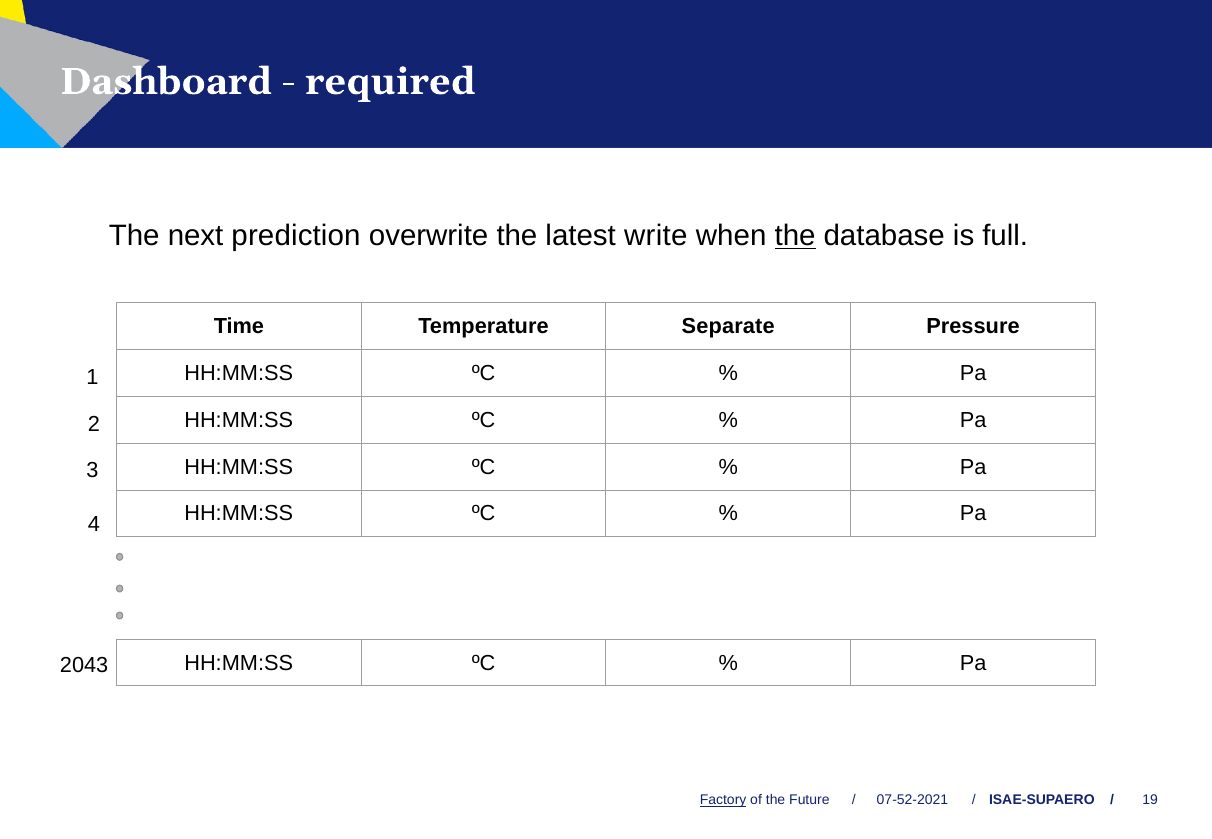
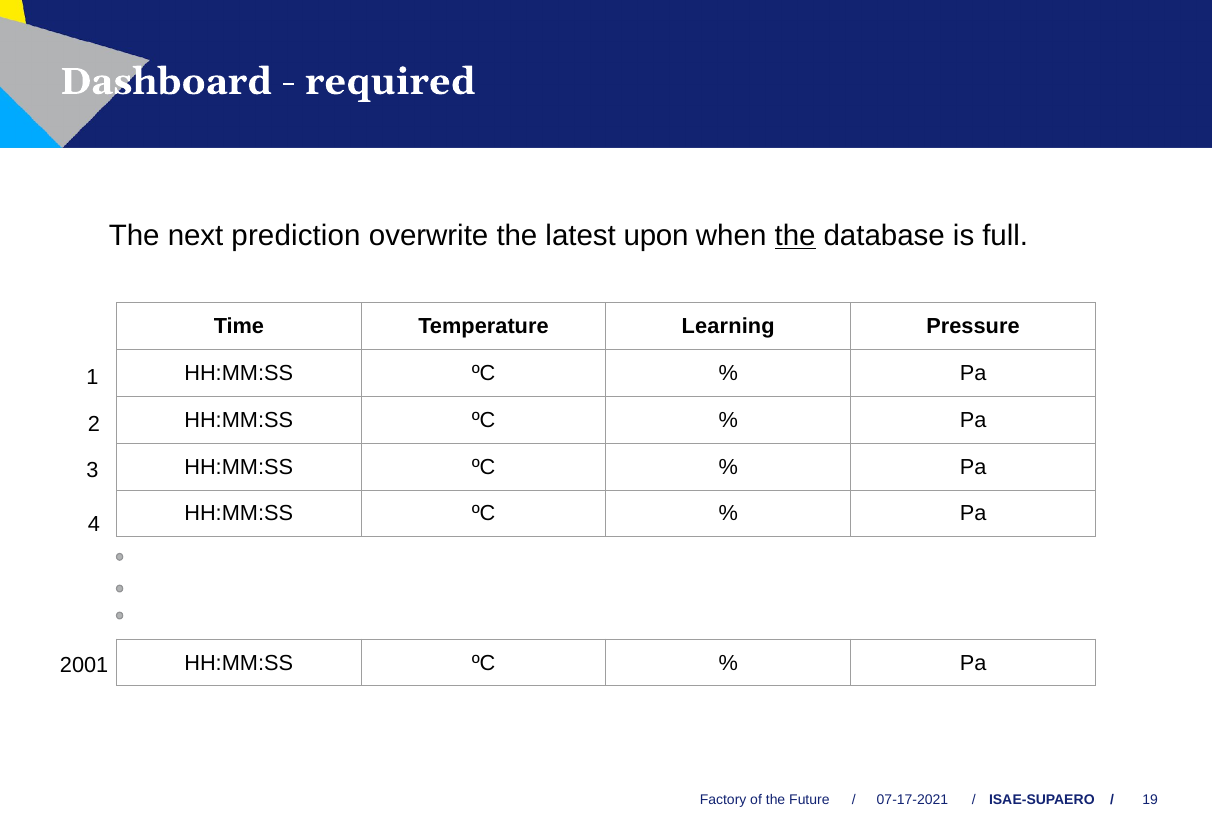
write: write -> upon (656, 236)
Separate: Separate -> Learning (728, 327)
2043: 2043 -> 2001 (84, 665)
Factory underline: present -> none (723, 800)
07-52-2021: 07-52-2021 -> 07-17-2021 (912, 800)
